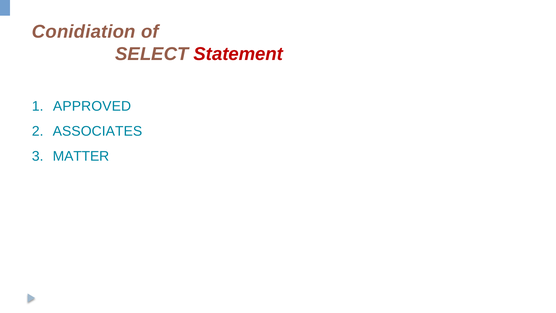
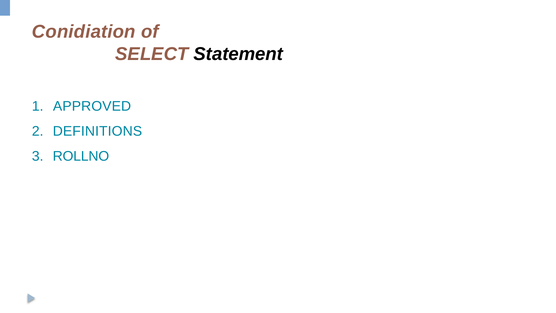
Statement colour: red -> black (238, 54)
ASSOCIATES: ASSOCIATES -> DEFINITIONS (97, 131)
MATTER: MATTER -> ROLLNO (81, 156)
